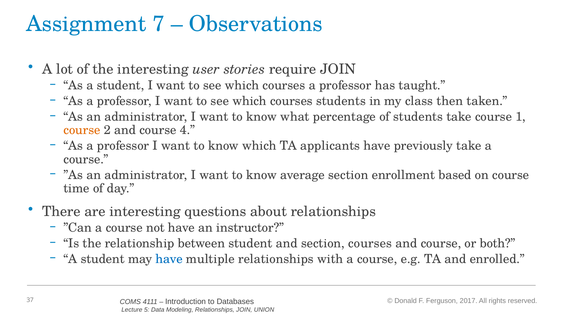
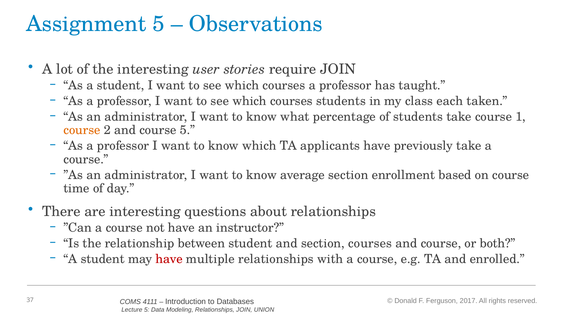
Assignment 7: 7 -> 5 (159, 24)
then: then -> each (450, 101)
course 4: 4 -> 5 (187, 130)
have colour: blue -> red (169, 259)
